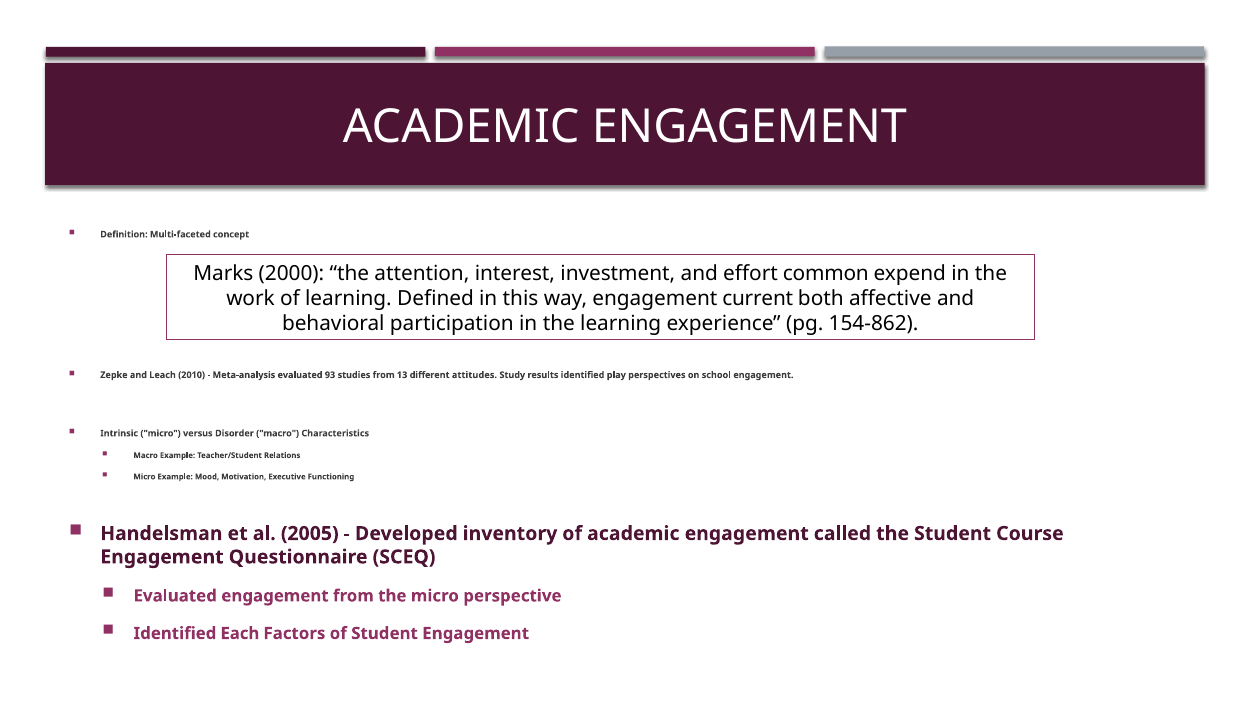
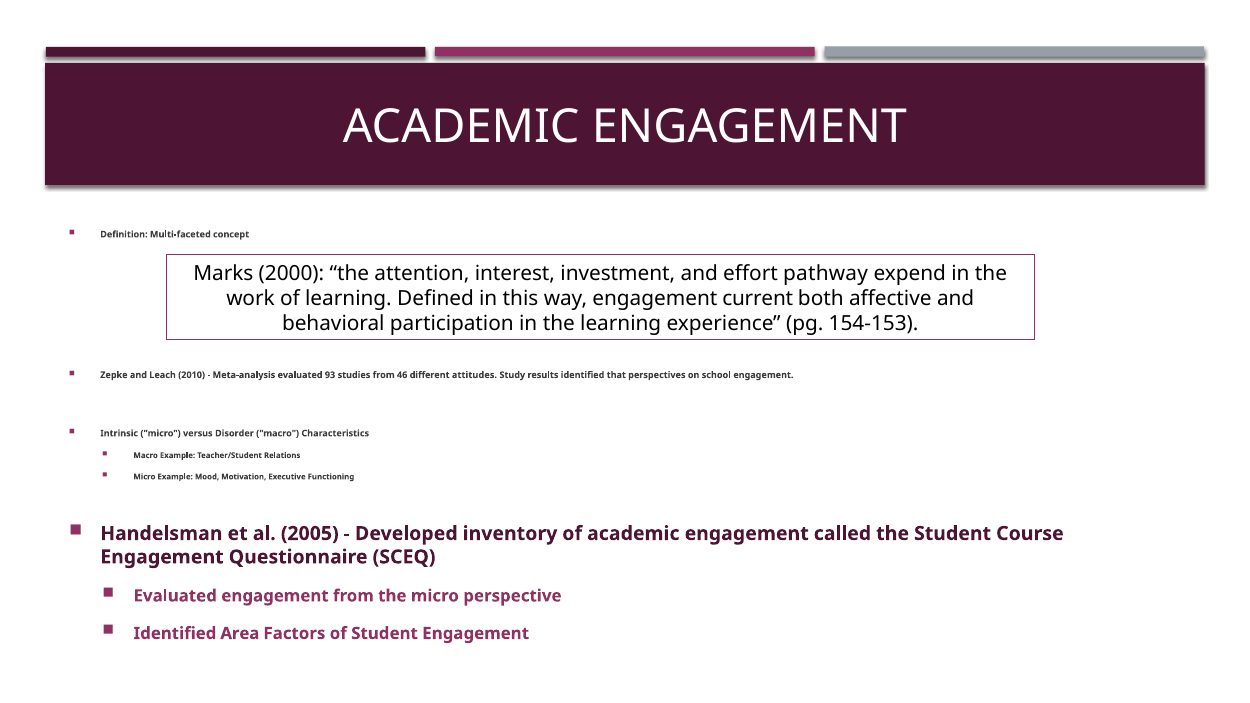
common: common -> pathway (826, 274)
154-862: 154-862 -> 154-153 (874, 324)
13: 13 -> 46 (402, 375)
play: play -> that (616, 375)
Each: Each -> Area (240, 634)
